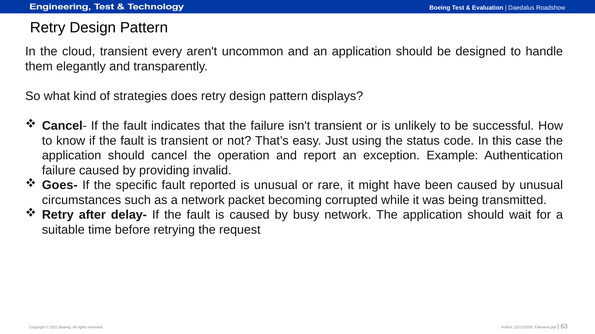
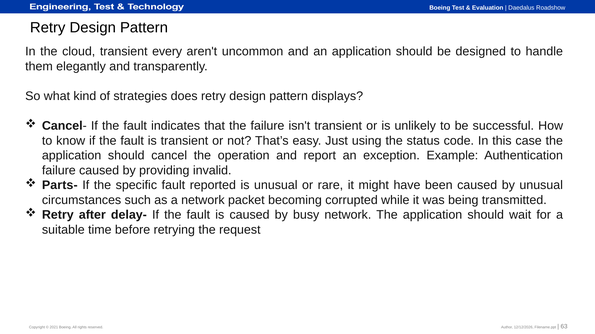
Goes-: Goes- -> Parts- (60, 186)
